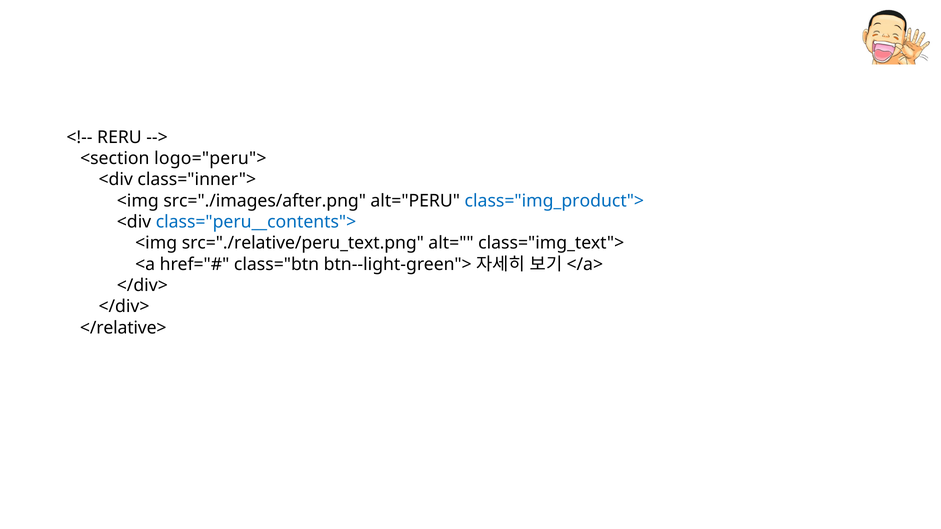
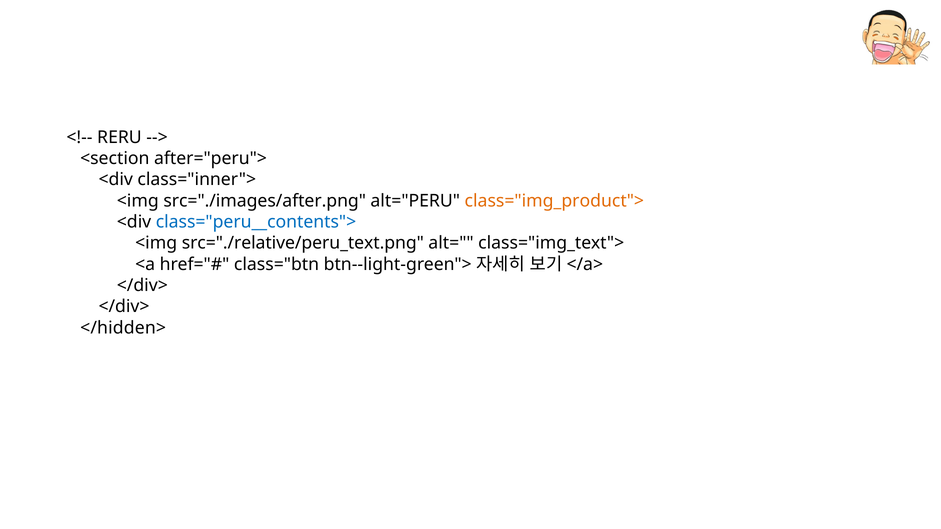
logo="peru">: logo="peru"> -> after="peru"> (210, 159)
class="img_product"> colour: blue -> orange (554, 201)
</relative>: </relative> -> </hidden> (123, 328)
